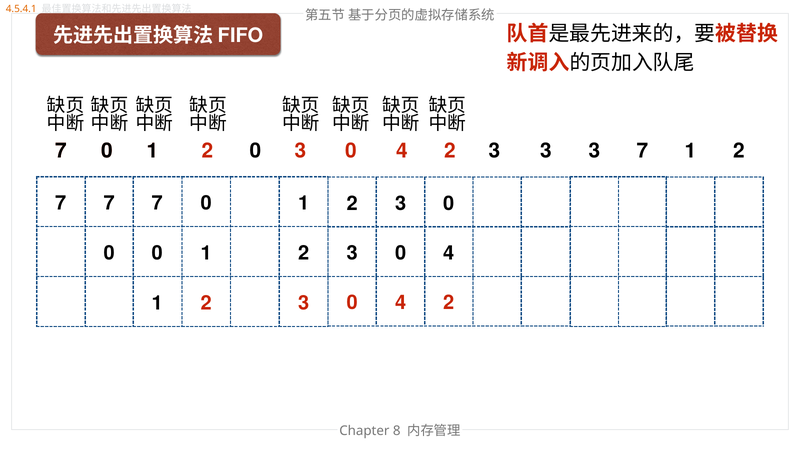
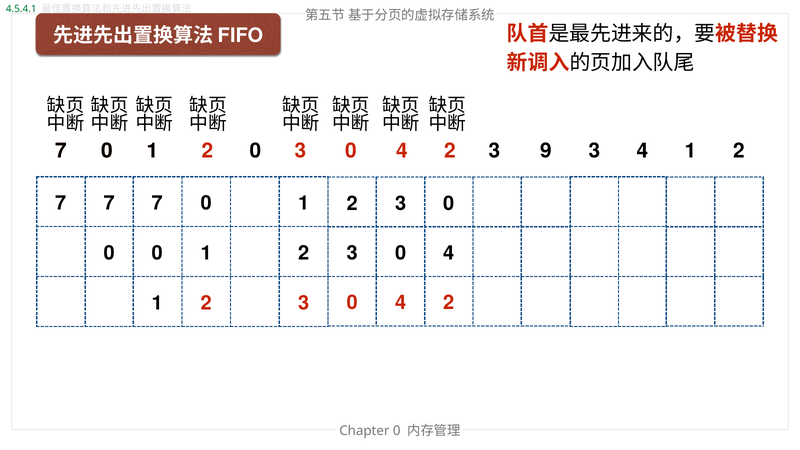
4.5.4.1 colour: orange -> green (21, 9)
0 3 3: 3 -> 9 (546, 151)
3 7: 7 -> 4 (642, 151)
Chapter 8: 8 -> 0 (397, 431)
